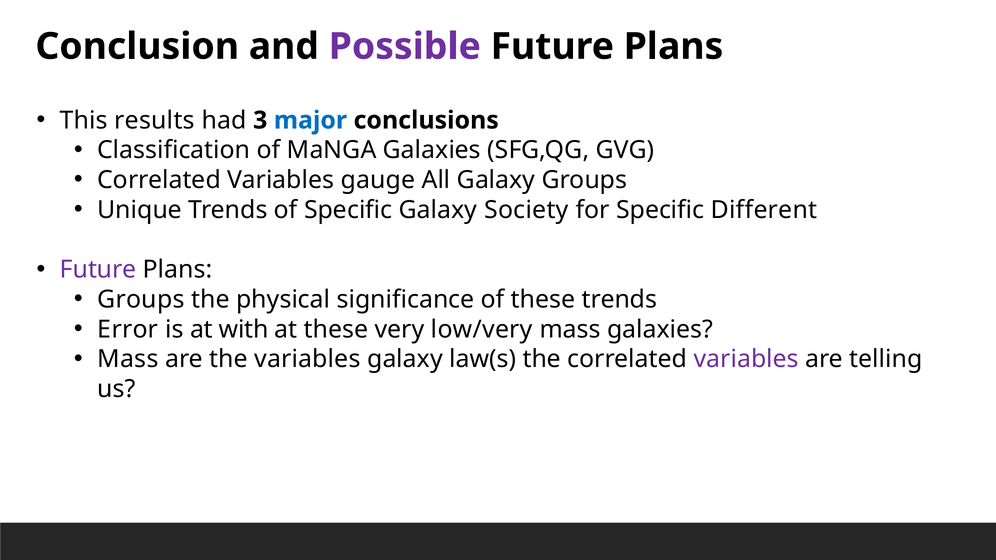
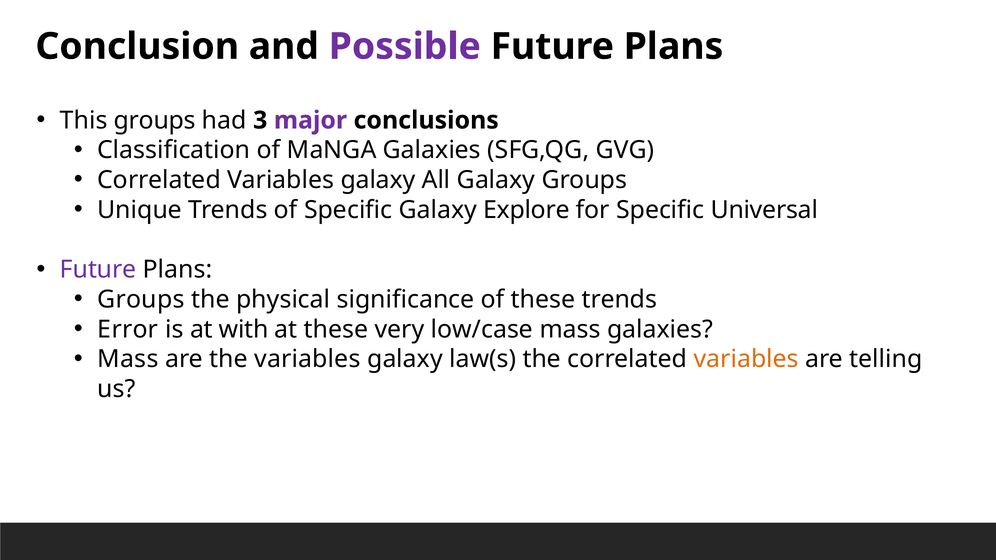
This results: results -> groups (155, 120)
major colour: blue -> purple (310, 120)
Correlated Variables gauge: gauge -> galaxy (378, 180)
Society: Society -> Explore (527, 210)
Different: Different -> Universal (764, 210)
low/very: low/very -> low/case (482, 330)
variables colour: purple -> orange (746, 359)
